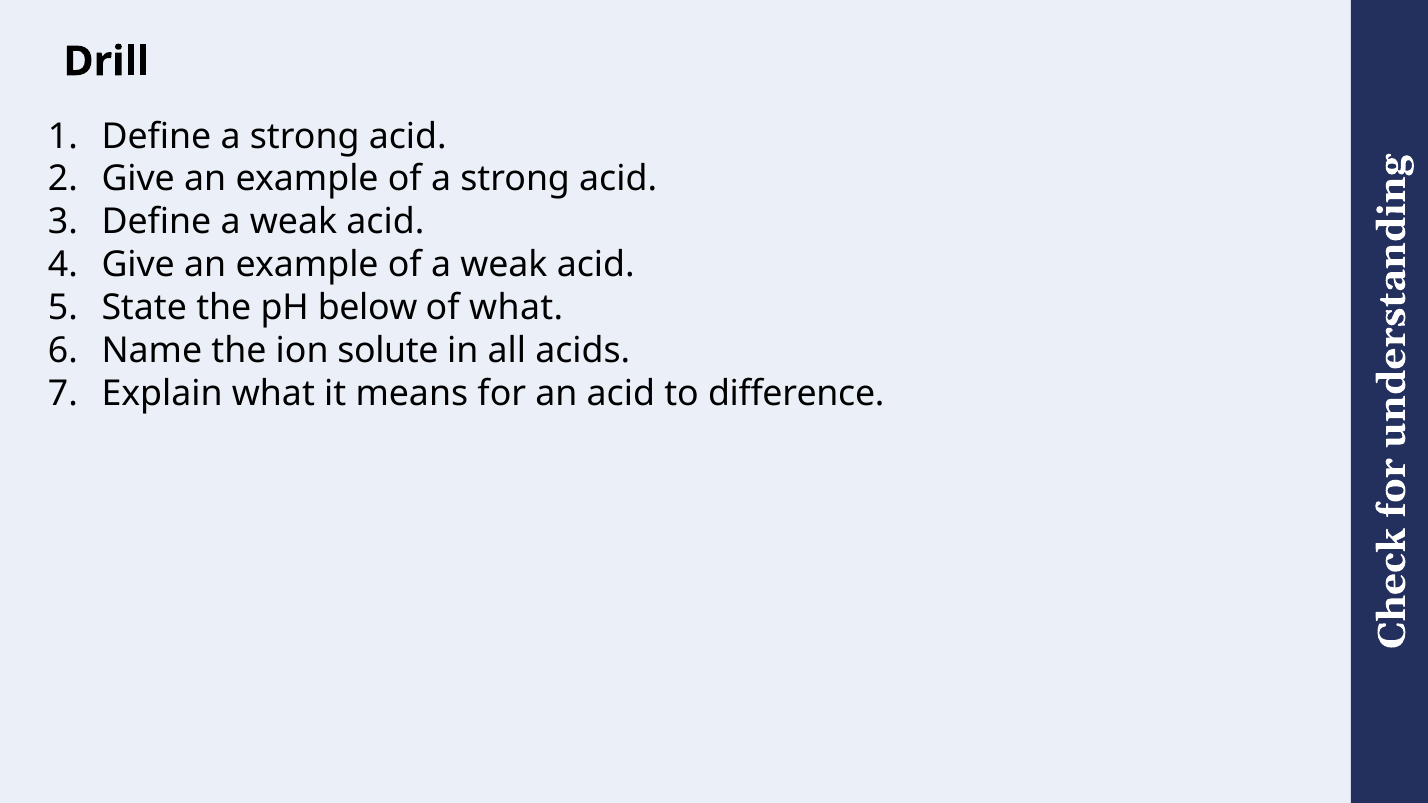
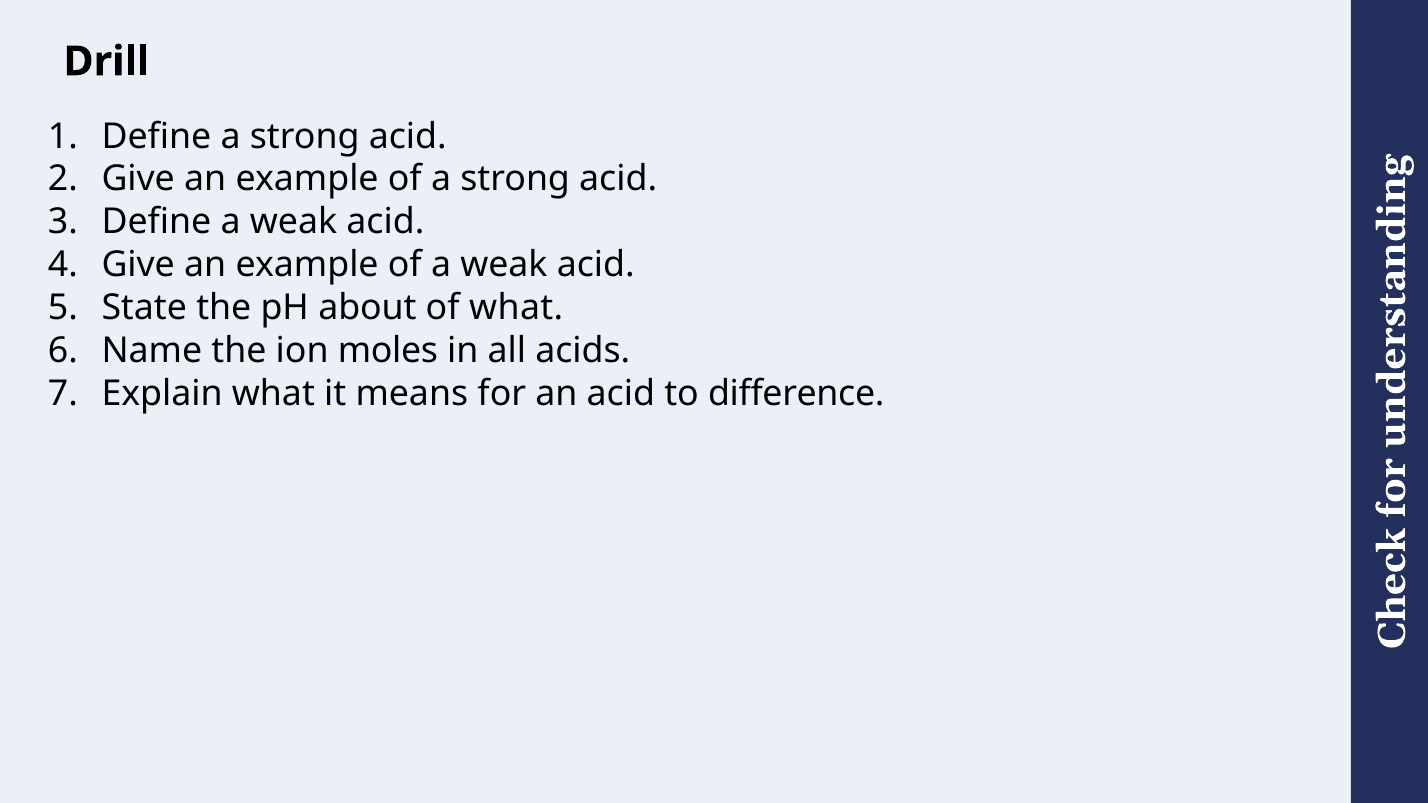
below: below -> about (367, 308)
solute: solute -> moles (388, 351)
